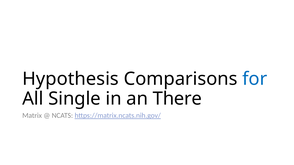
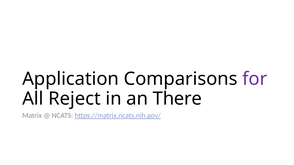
Hypothesis: Hypothesis -> Application (71, 79)
for colour: blue -> purple (255, 79)
Single: Single -> Reject (74, 99)
